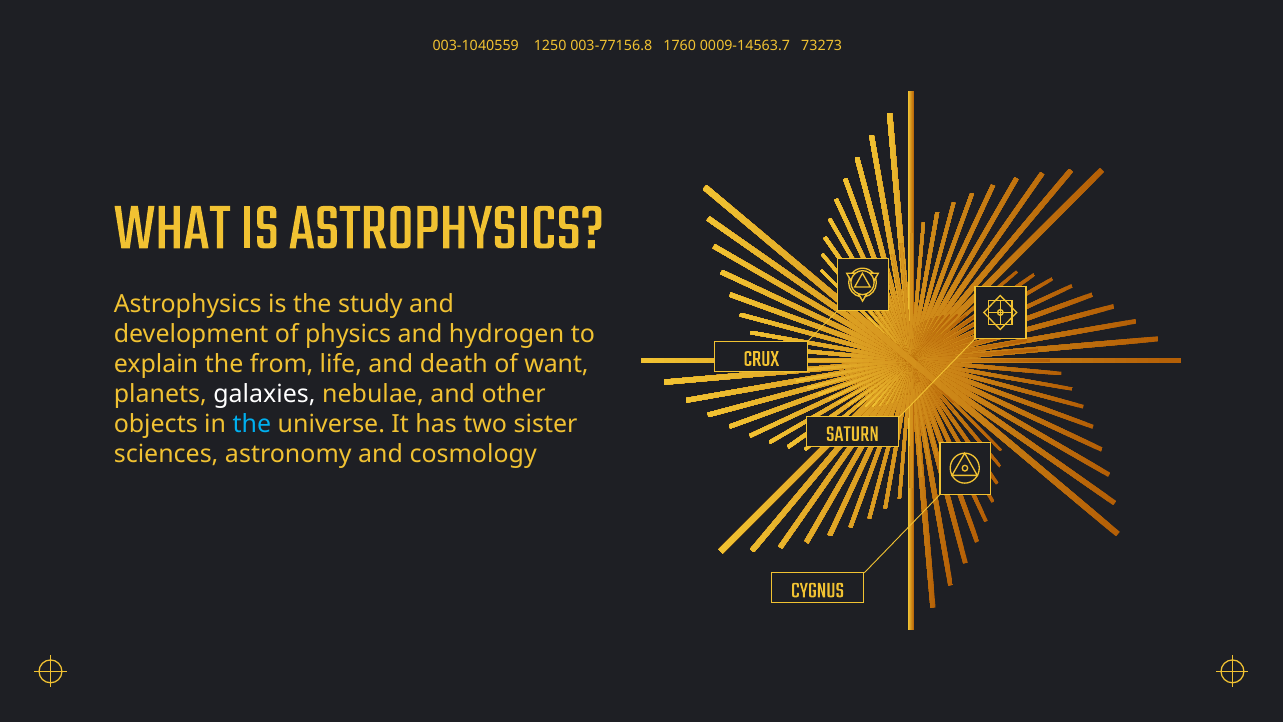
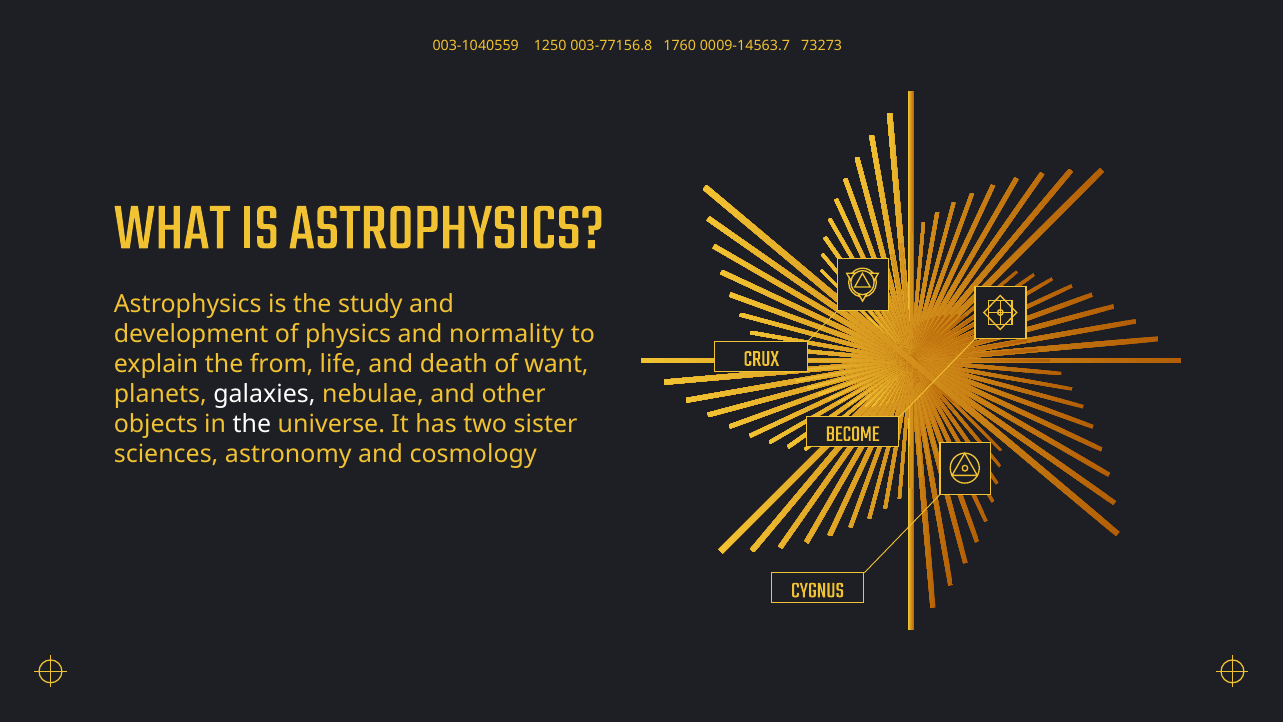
hydrogen: hydrogen -> normality (507, 334)
the colour: light blue -> white (252, 424)
SATURN: SATURN -> BECOME (853, 433)
